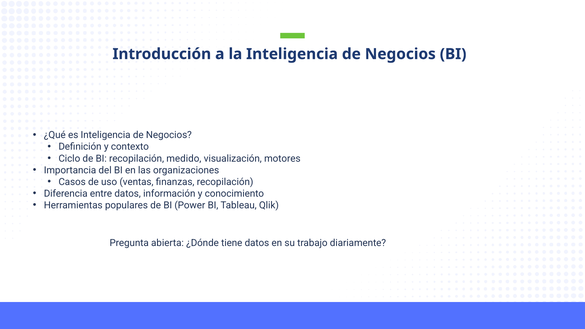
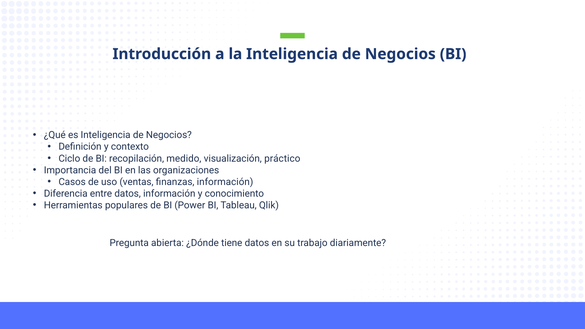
motores: motores -> práctico (282, 158)
finanzas recopilación: recopilación -> información (225, 182)
